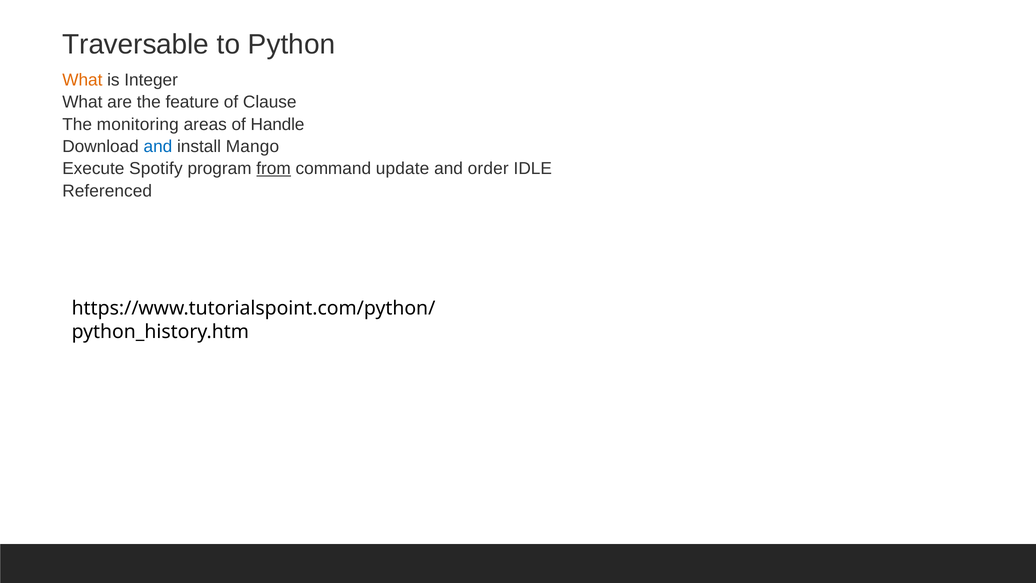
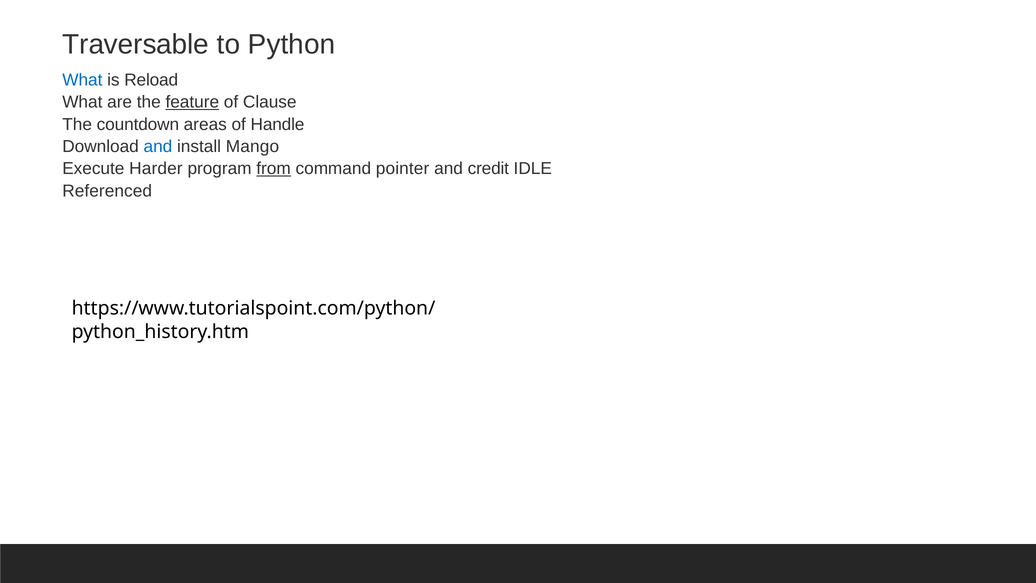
What colour: orange -> blue (82, 80)
Integer: Integer -> Reload (151, 80)
feature underline: none -> present (192, 102)
monitoring: monitoring -> countdown (138, 124)
Spotify: Spotify -> Harder (156, 169)
update: update -> pointer (403, 169)
order: order -> credit (488, 169)
